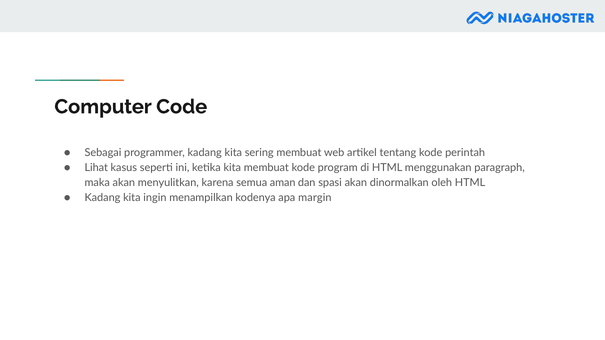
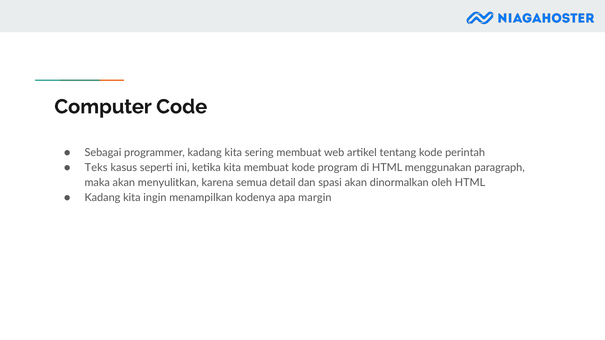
Lihat: Lihat -> Teks (96, 168)
aman: aman -> detail (283, 183)
